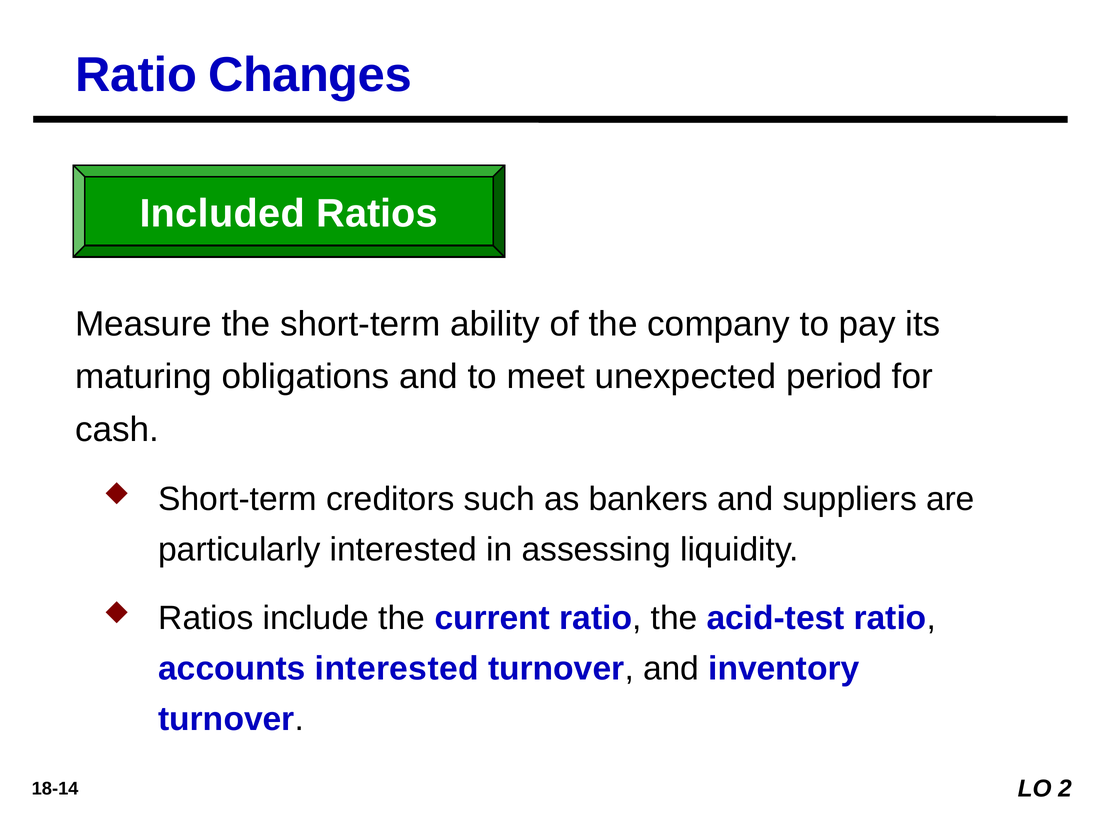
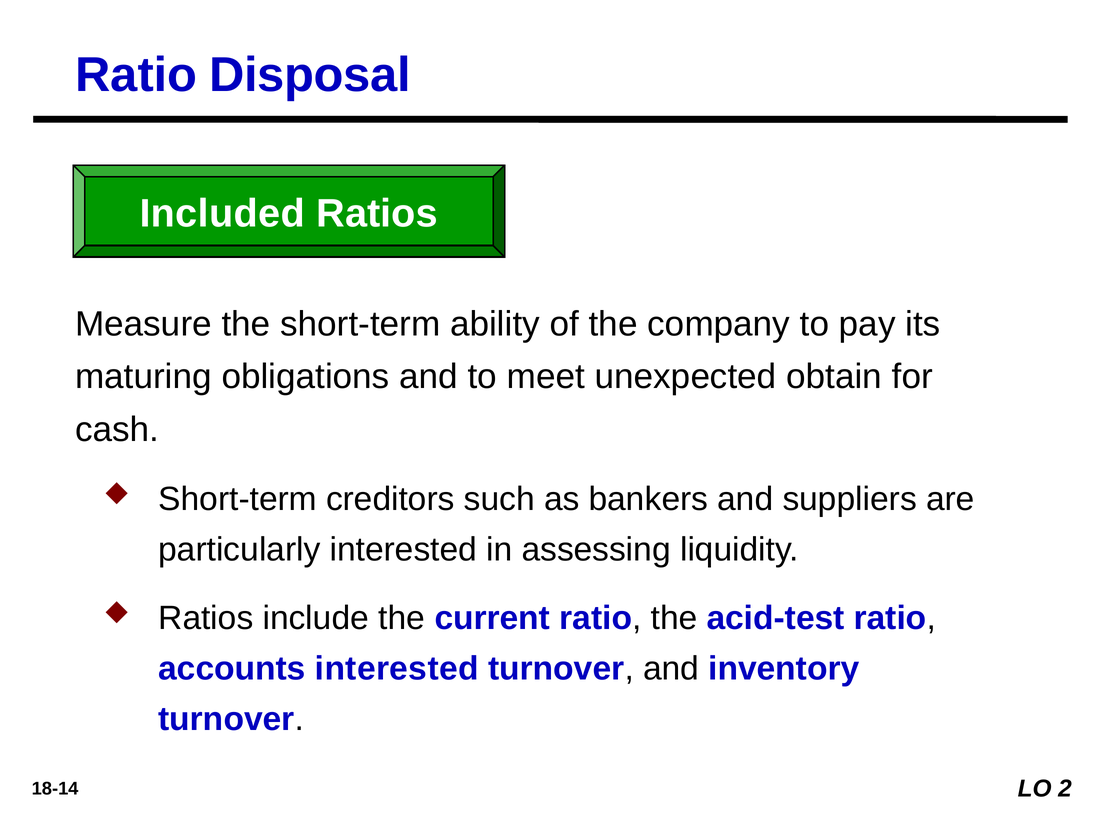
Changes: Changes -> Disposal (310, 75)
period: period -> obtain (834, 377)
